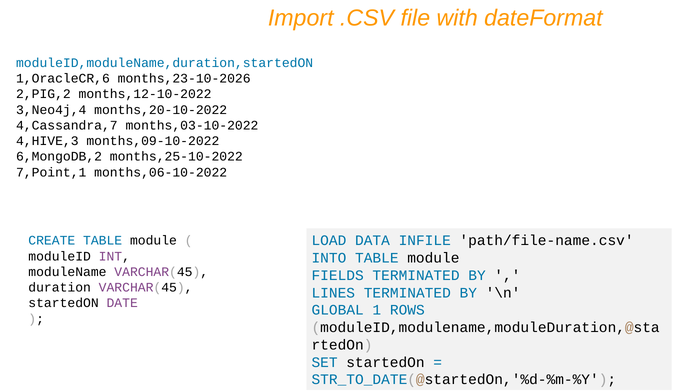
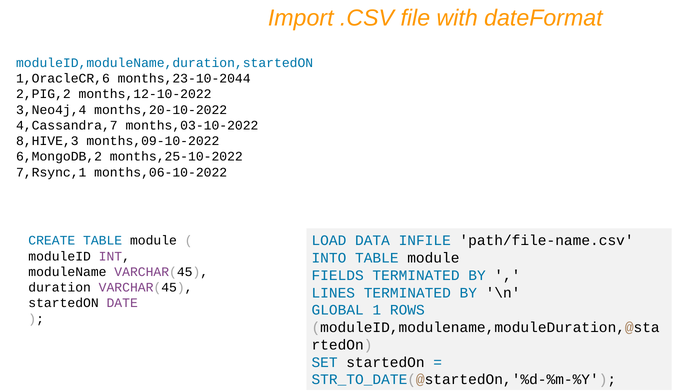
months,23-10-2026: months,23-10-2026 -> months,23-10-2044 (184, 78)
4,HIVE,3: 4,HIVE,3 -> 8,HIVE,3 (47, 141)
7,Point,1: 7,Point,1 -> 7,Rsync,1 (51, 172)
